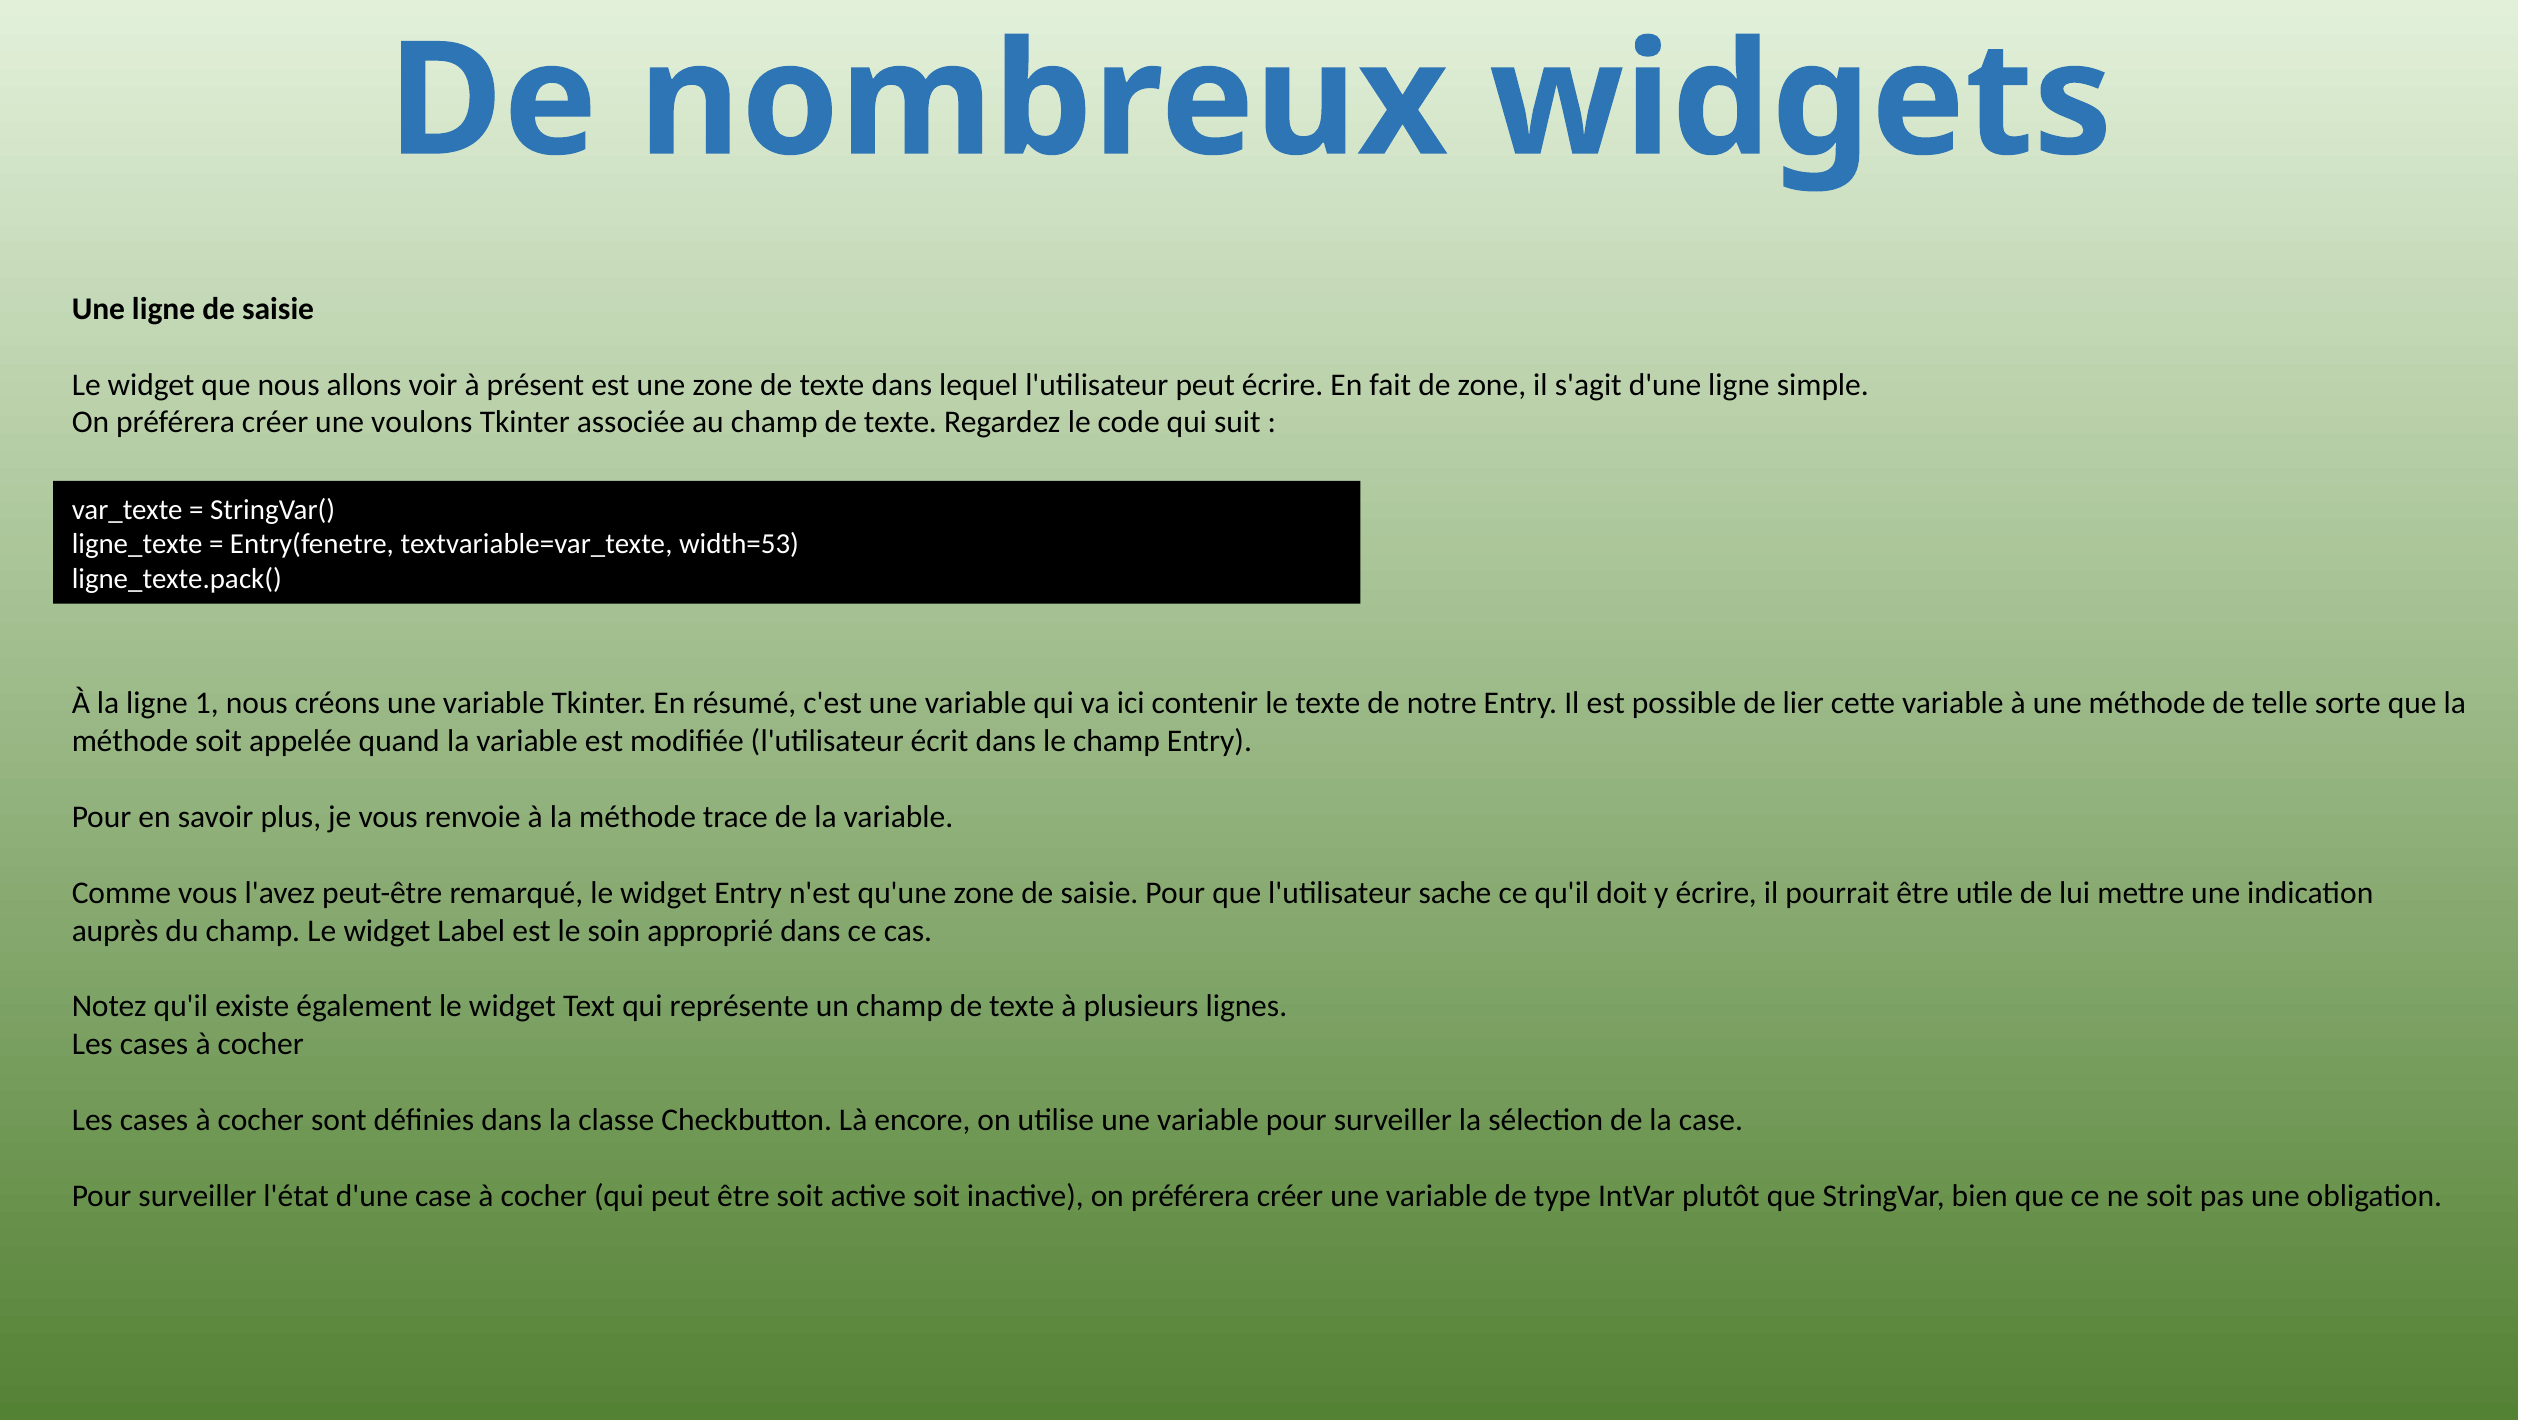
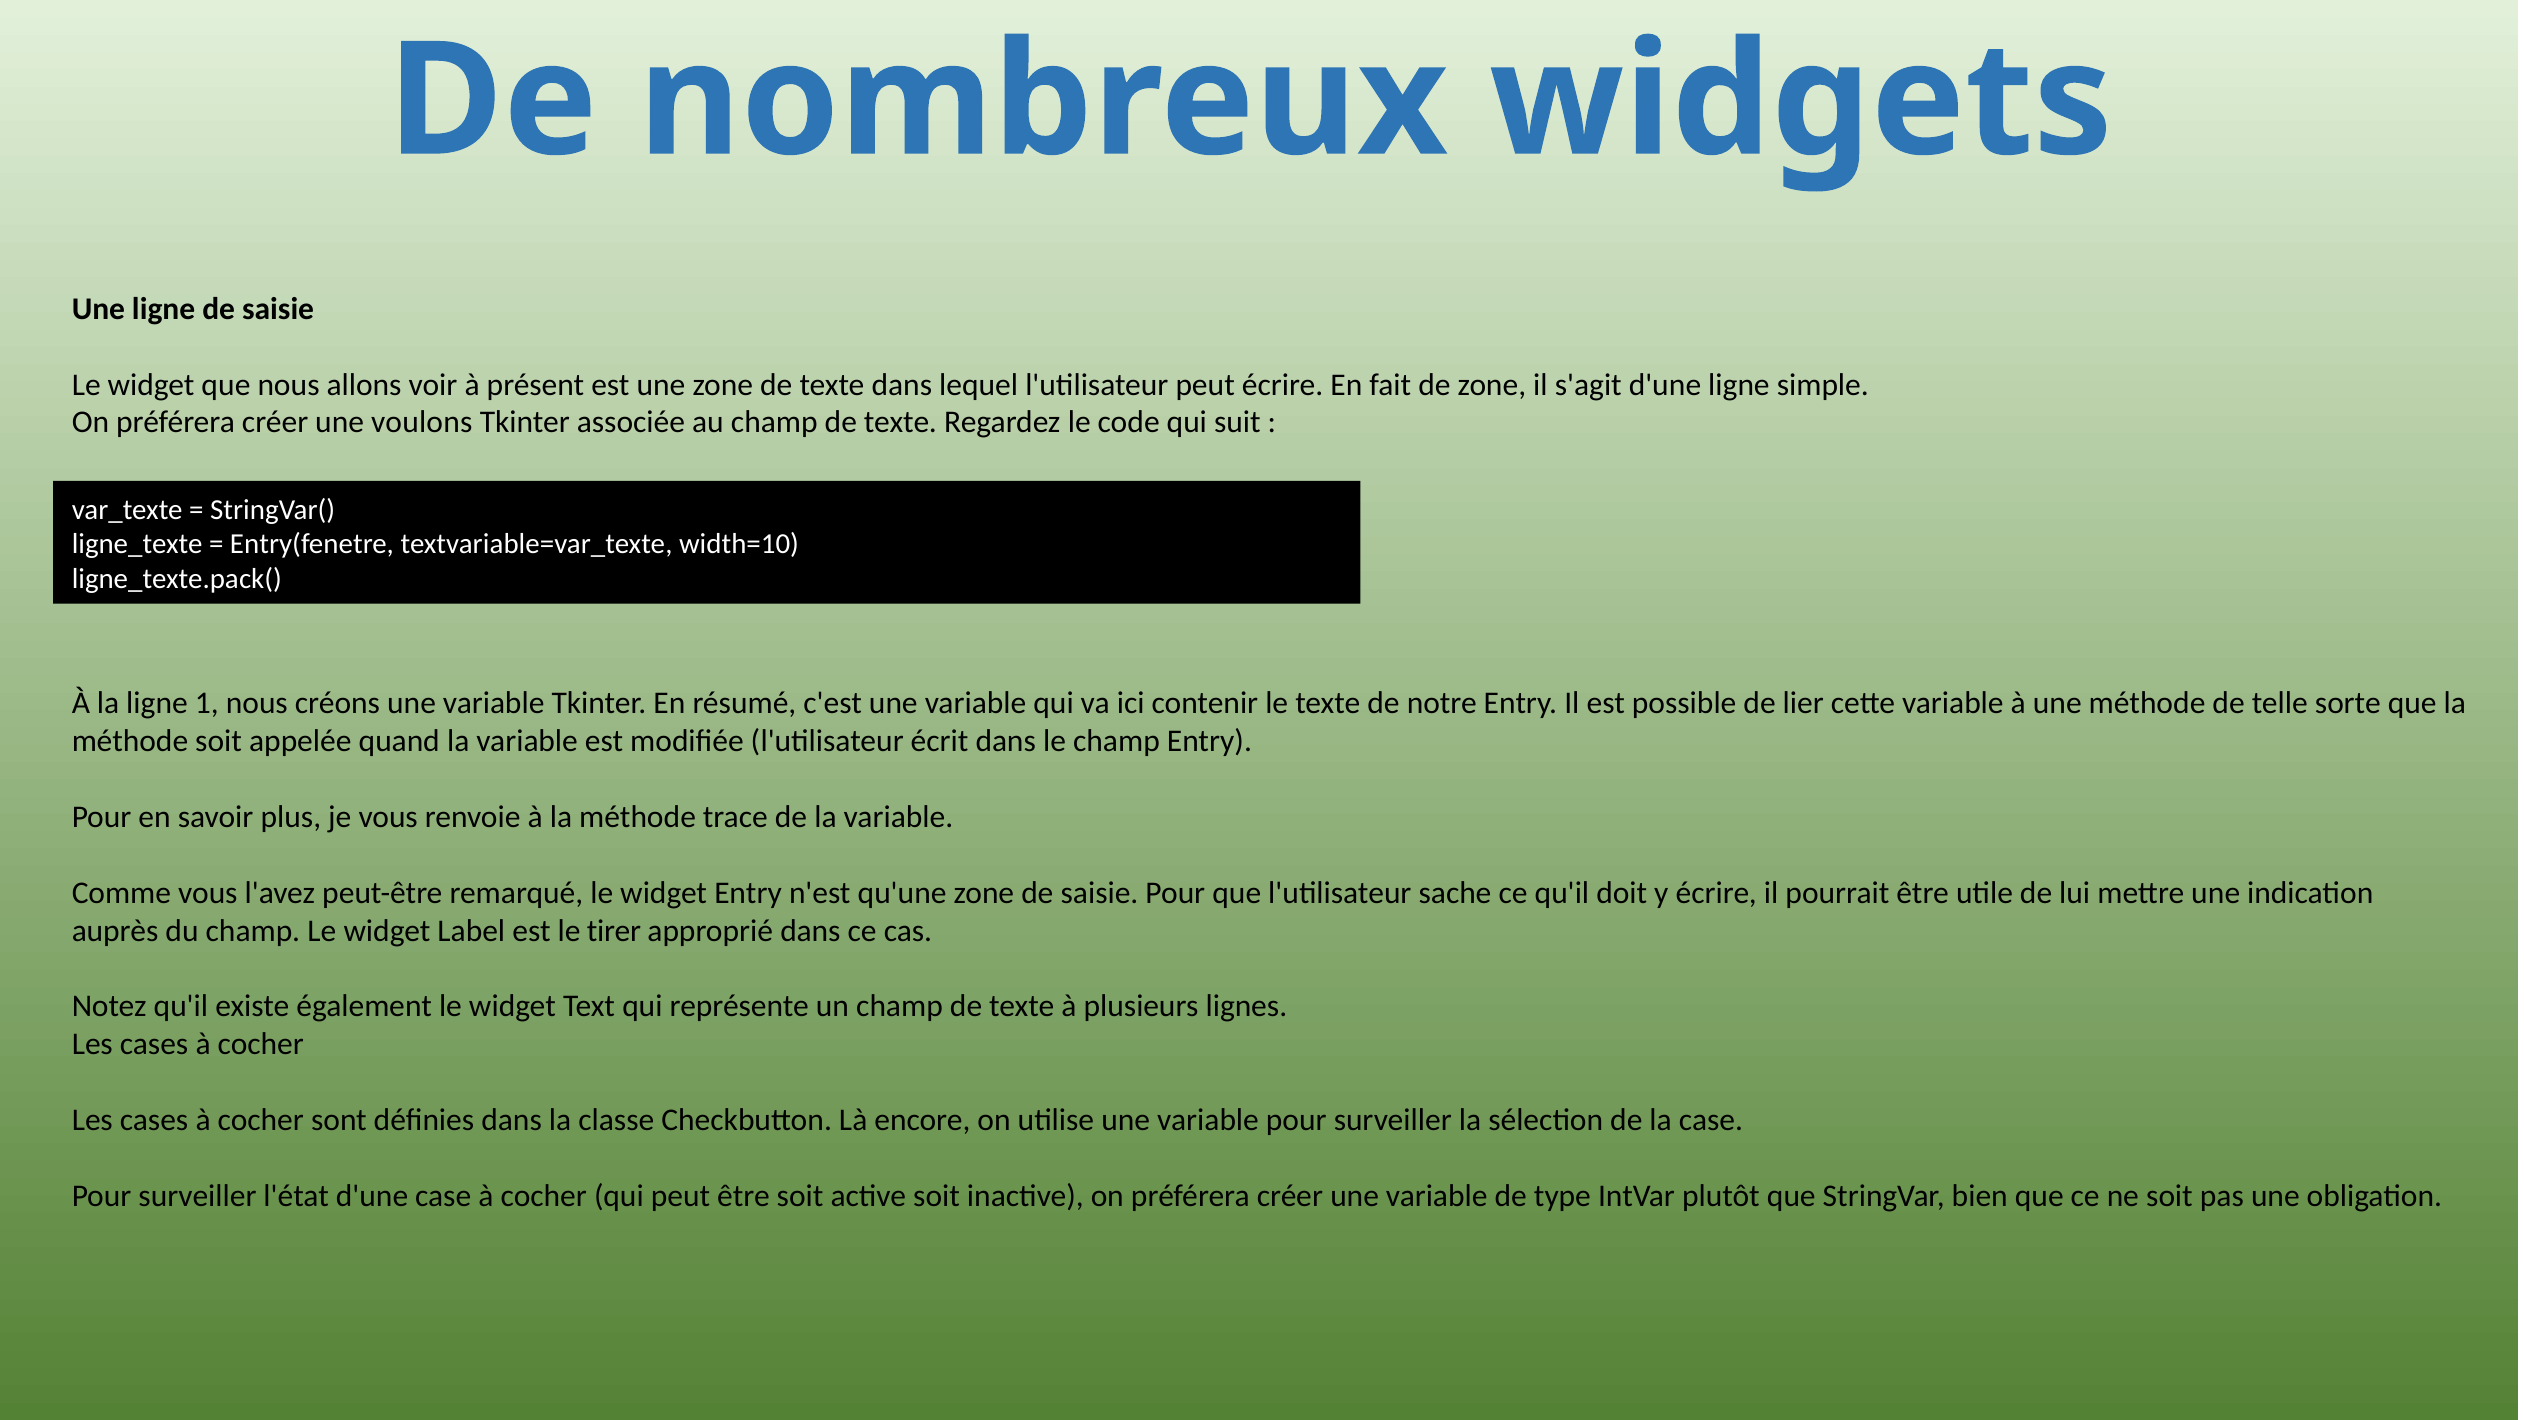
width=53: width=53 -> width=10 (739, 544)
soin: soin -> tirer (614, 930)
